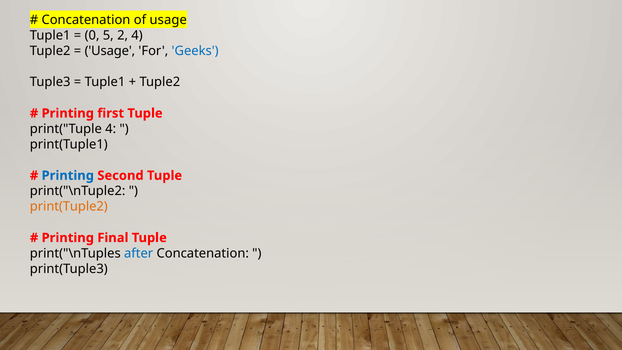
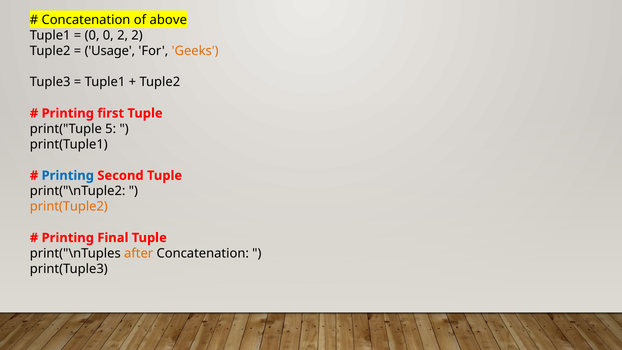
of usage: usage -> above (168, 20)
0 5: 5 -> 0 (108, 36)
2 4: 4 -> 2 (137, 36)
Geeks colour: blue -> orange (195, 51)
print("Tuple 4: 4 -> 5 (111, 129)
after colour: blue -> orange (139, 253)
